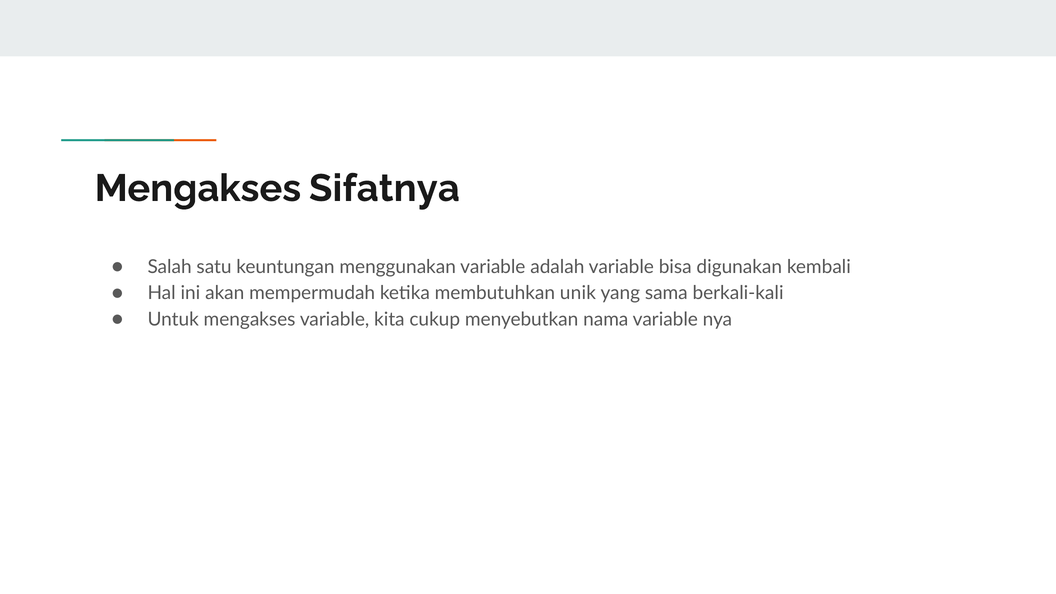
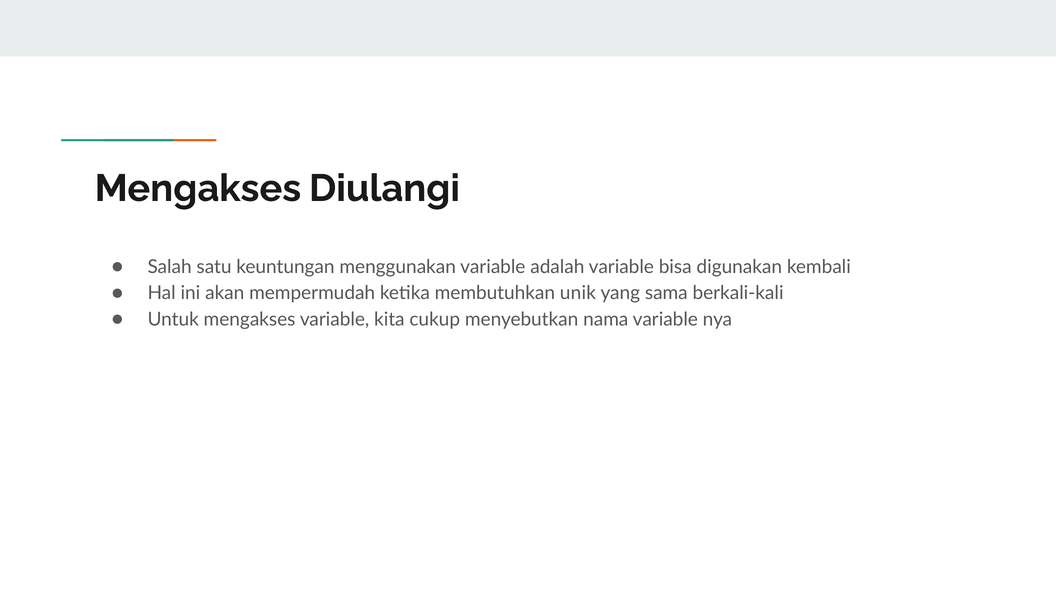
Sifatnya: Sifatnya -> Diulangi (385, 188)
